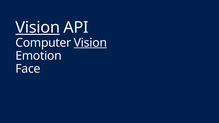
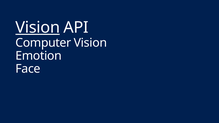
Vision underline: present -> none (90, 43)
